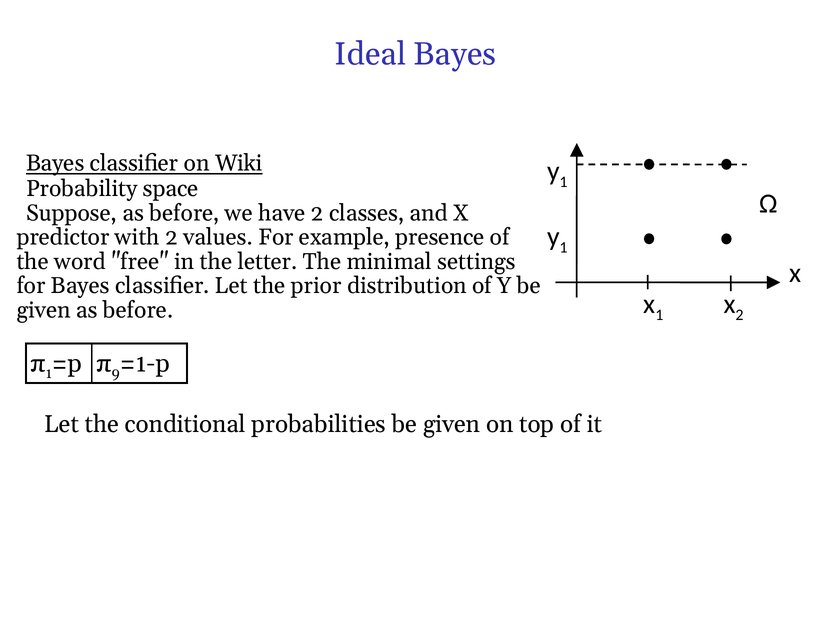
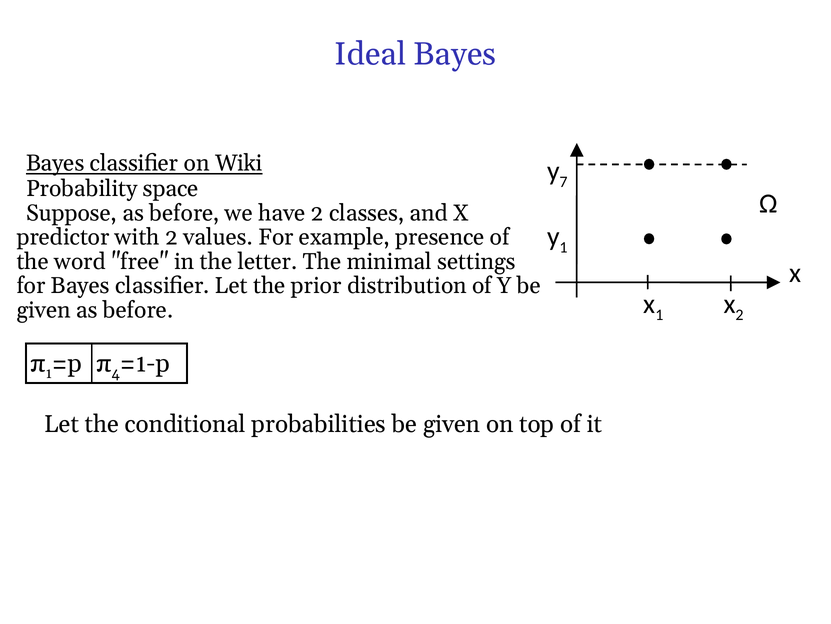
1: 1 -> 7 (563, 182)
9: 9 -> 4 (116, 373)
